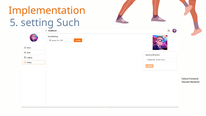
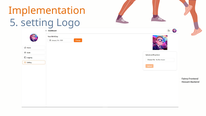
Such: Such -> Logo (68, 23)
